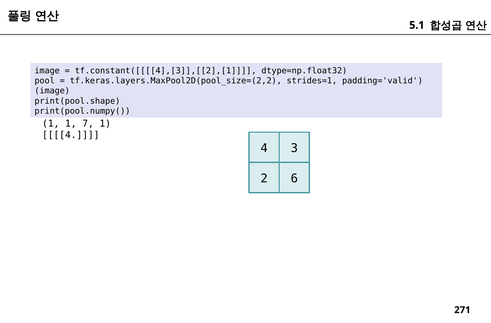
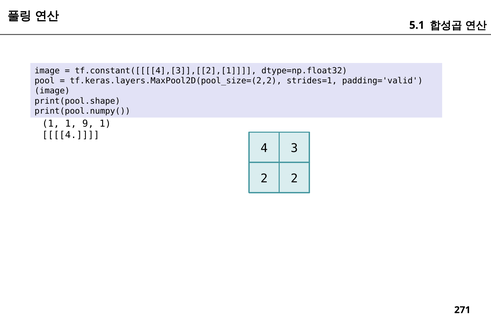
7: 7 -> 9 (88, 123)
2 6: 6 -> 2 (294, 178)
